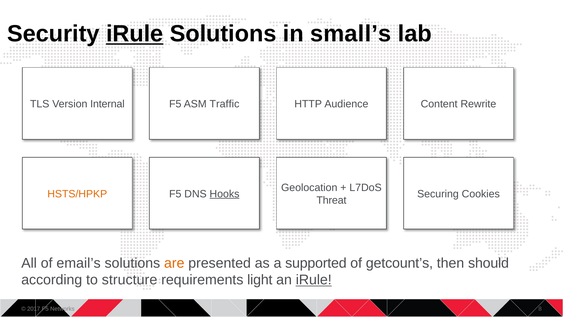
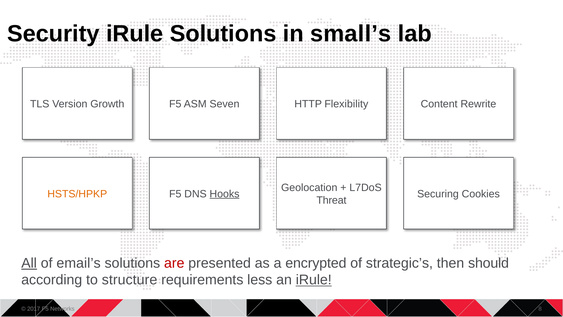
iRule underline: present -> none (135, 34)
Internal: Internal -> Growth (107, 104)
Traffic: Traffic -> Seven (225, 104)
Audience: Audience -> Flexibility (346, 104)
All underline: none -> present (29, 263)
are colour: orange -> red (174, 263)
supported: supported -> encrypted (316, 263)
getcount’s: getcount’s -> strategic’s (399, 263)
light: light -> less (260, 280)
